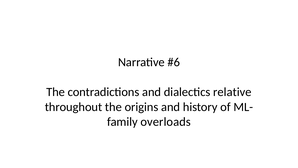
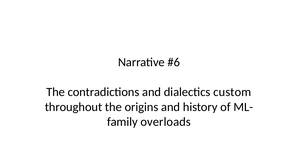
relative: relative -> custom (232, 92)
